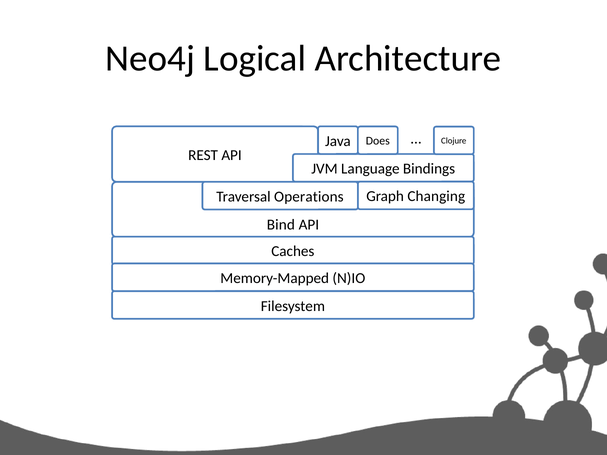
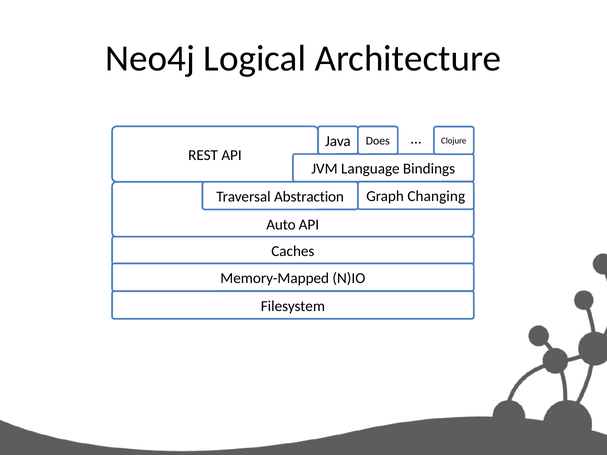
Operations: Operations -> Abstraction (309, 197)
Bind: Bind -> Auto (281, 225)
